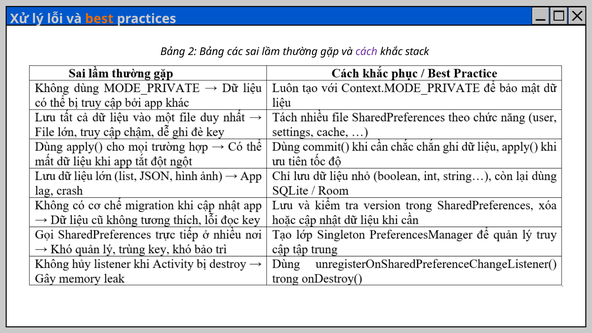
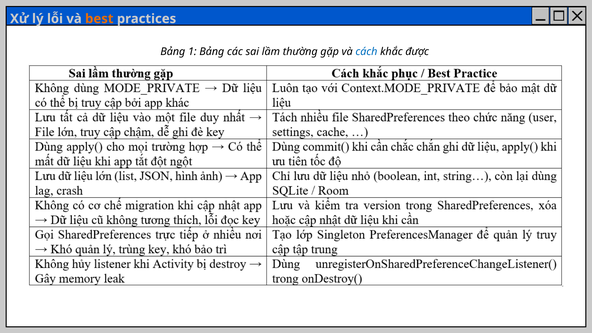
2: 2 -> 1 (192, 51)
cách colour: purple -> blue (366, 51)
stack: stack -> được (417, 51)
